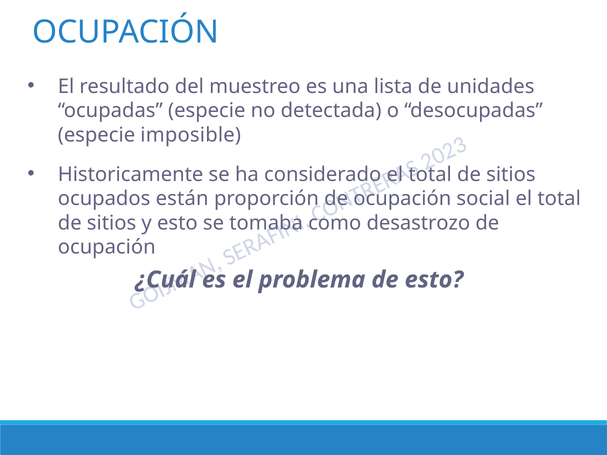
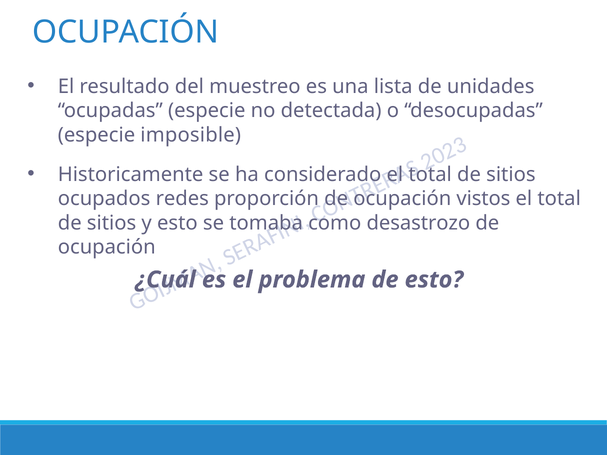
están: están -> redes (182, 199)
social: social -> vistos (483, 199)
